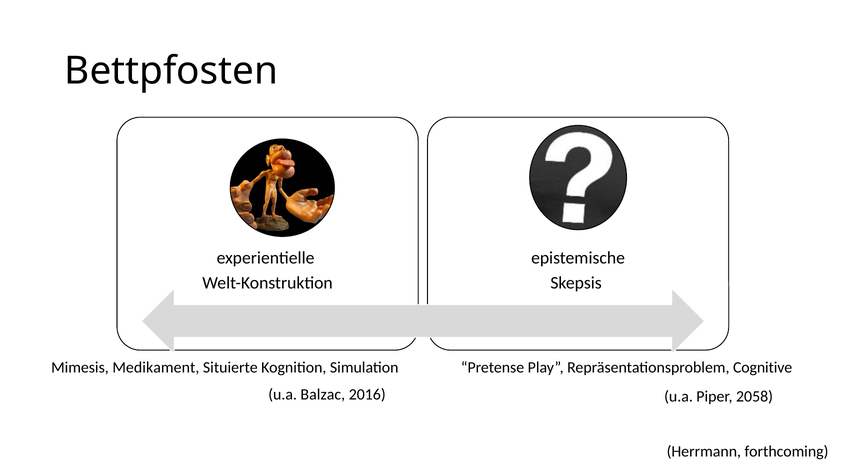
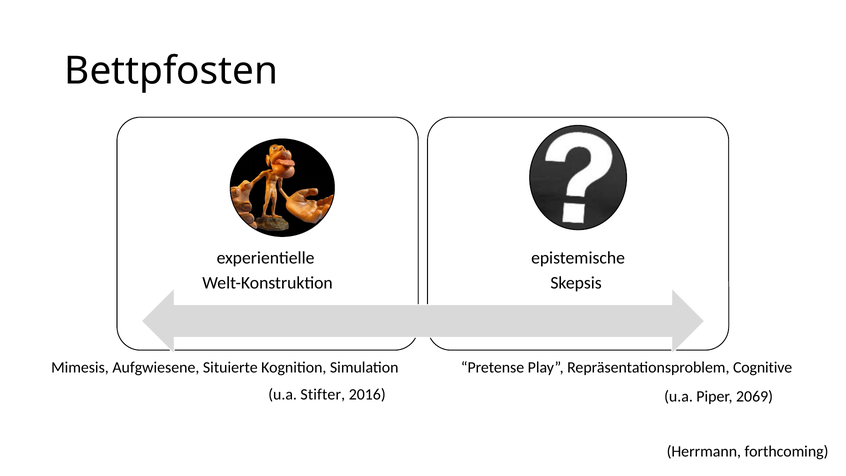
Medikament: Medikament -> Aufgwiesene (156, 367)
Balzac: Balzac -> Stifter (323, 395)
2058: 2058 -> 2069 (755, 397)
